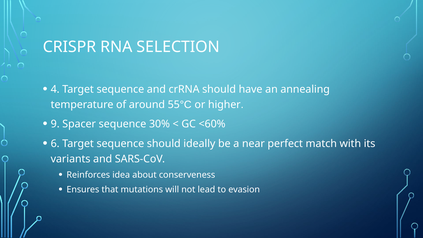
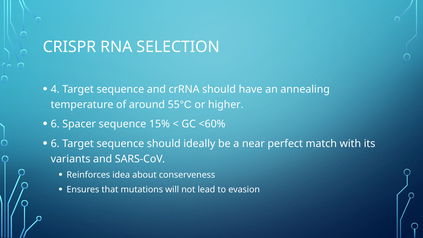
9: 9 -> 6 (55, 124)
30%: 30% -> 15% (159, 124)
